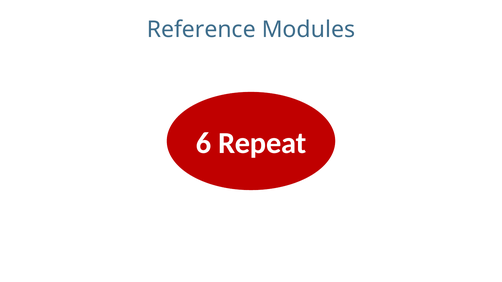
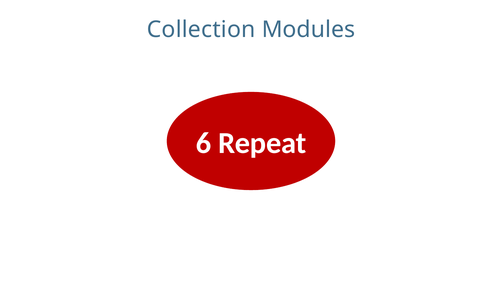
Reference: Reference -> Collection (201, 30)
